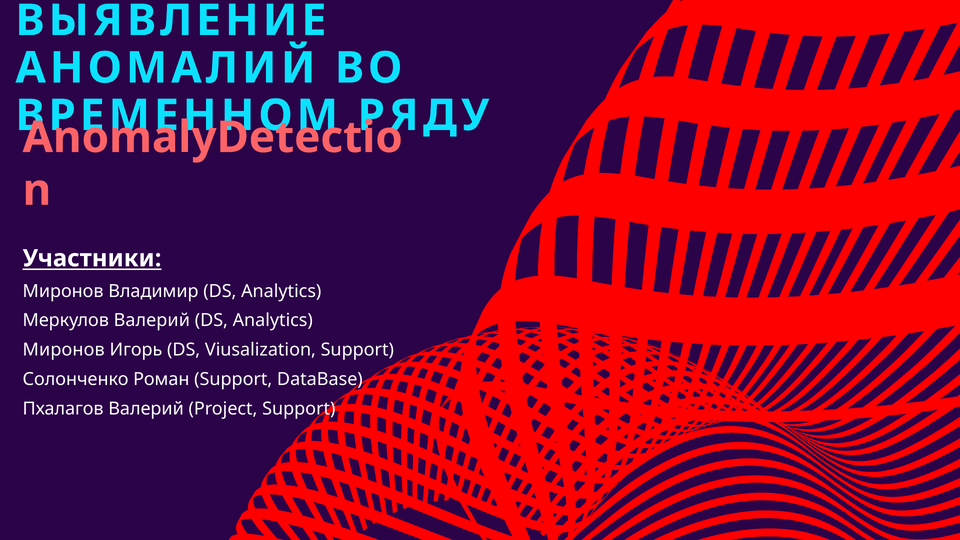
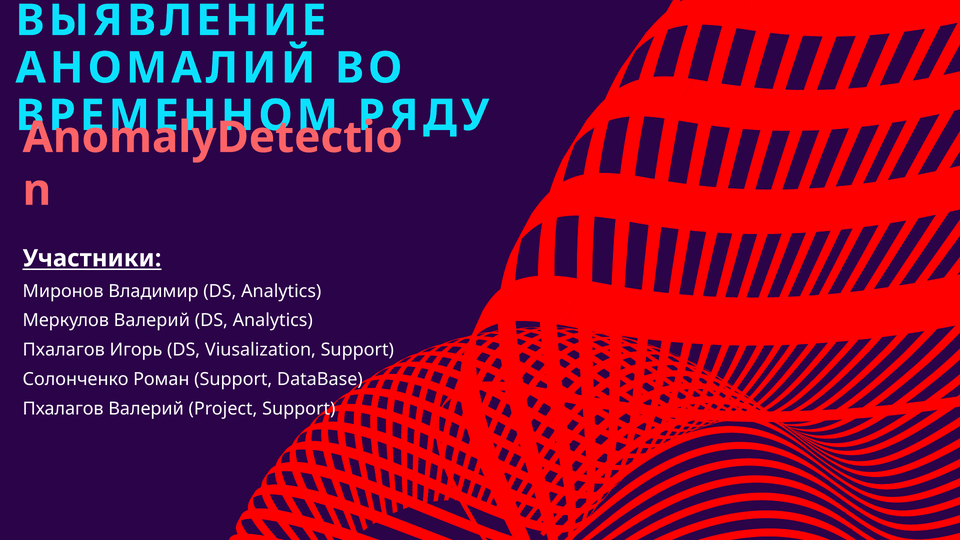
Миронов: Миронов -> Пхалагов (64, 350)
